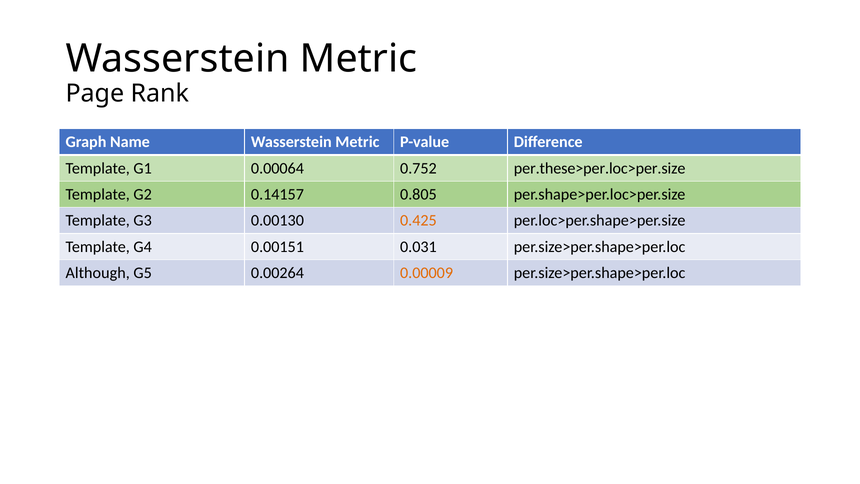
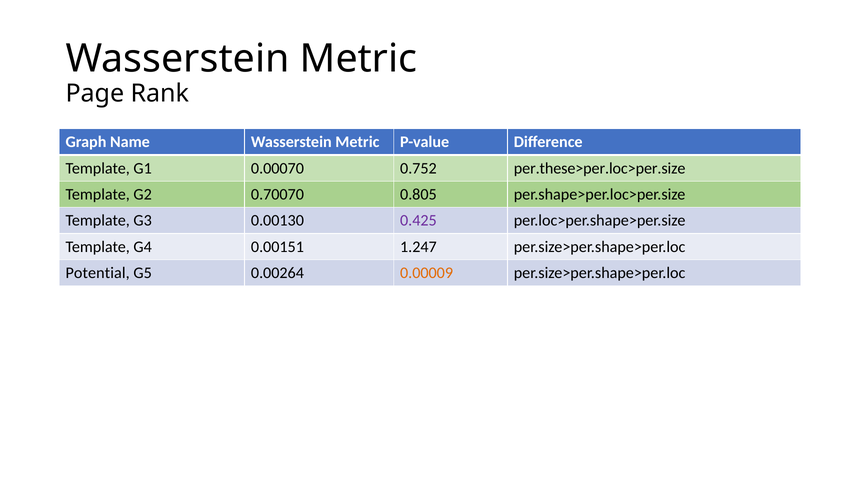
0.00064: 0.00064 -> 0.00070 (277, 168)
0.14157: 0.14157 -> 0.70070 (277, 194)
0.425 colour: orange -> purple (418, 221)
0.031: 0.031 -> 1.247 (418, 247)
Although: Although -> Potential (98, 273)
